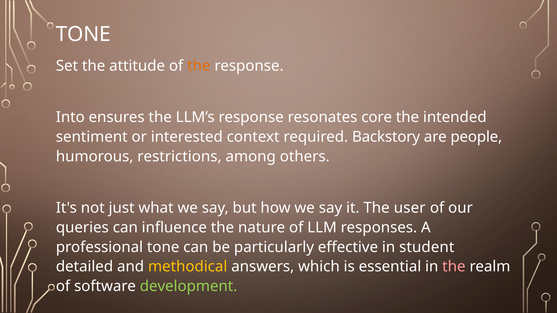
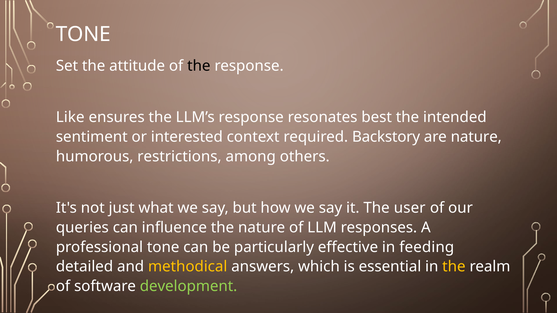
the colour: orange -> black (199, 66)
Into: Into -> Like (70, 117)
core: core -> best (377, 117)
are people: people -> nature (476, 137)
student: student -> feeding (427, 247)
the colour: pink -> yellow (454, 267)
